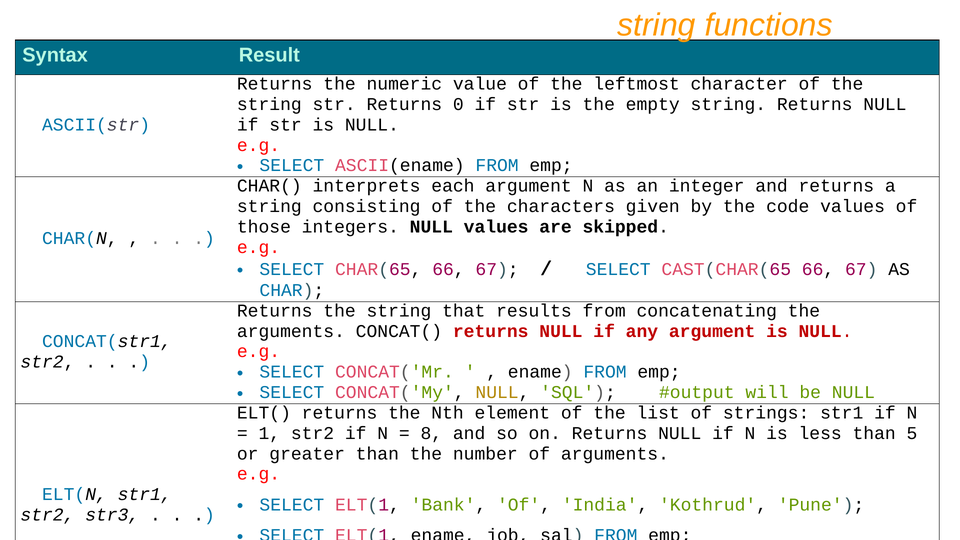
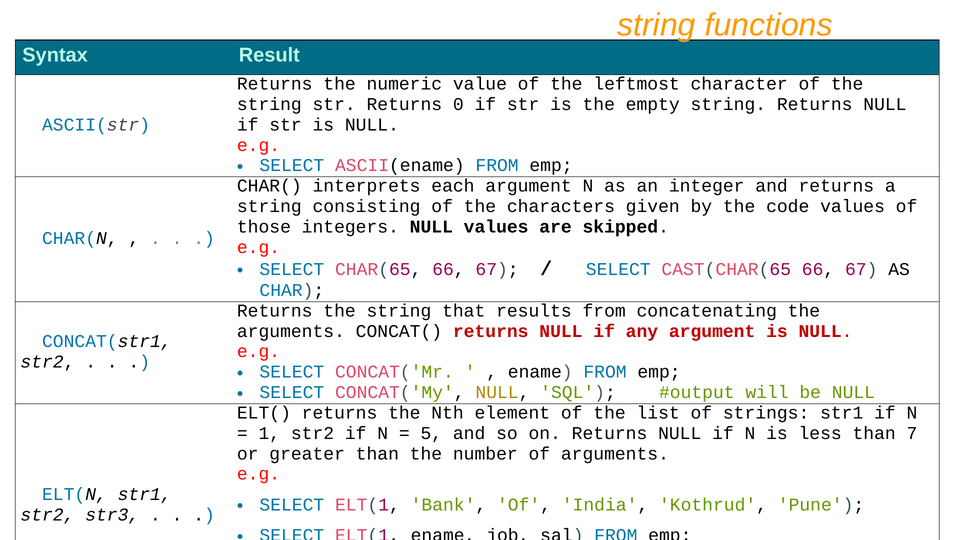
8: 8 -> 5 (431, 433)
5: 5 -> 7 (912, 433)
